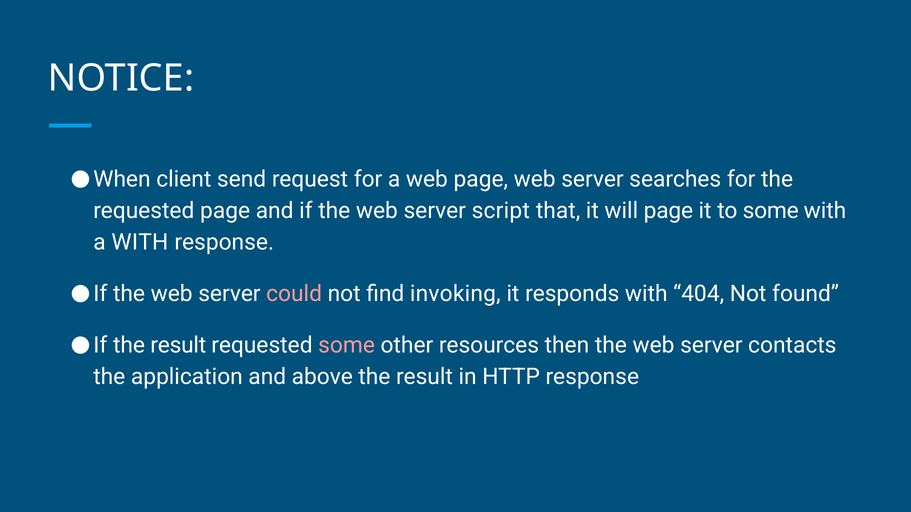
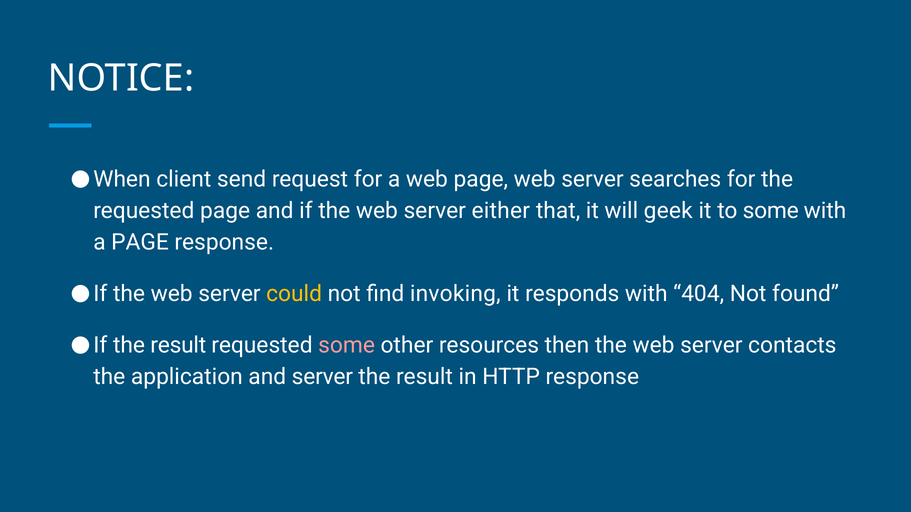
script: script -> either (501, 211)
will page: page -> geek (668, 211)
a WITH: WITH -> PAGE (140, 242)
could colour: pink -> yellow (294, 294)
and above: above -> server (322, 377)
